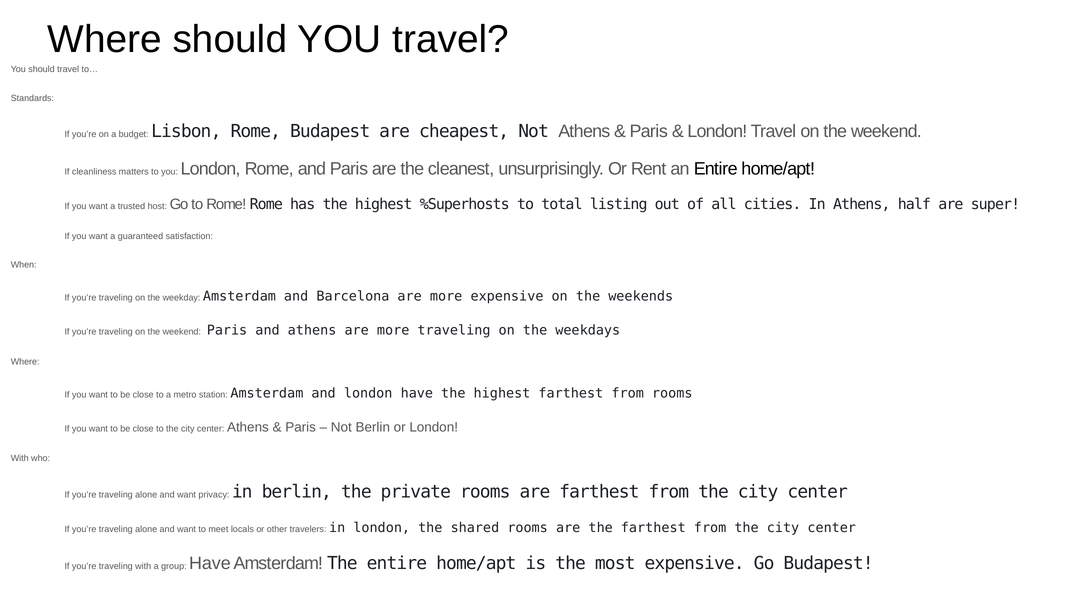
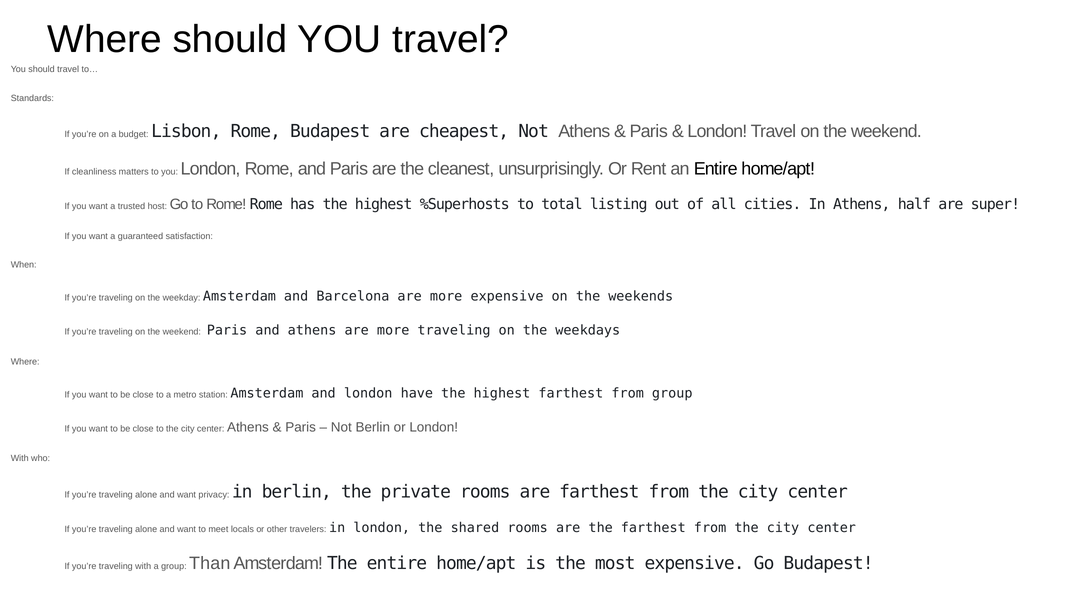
from rooms: rooms -> group (672, 393)
group Have: Have -> Than (210, 564)
